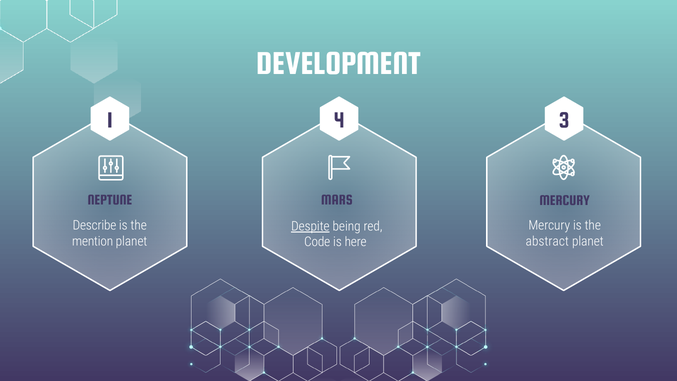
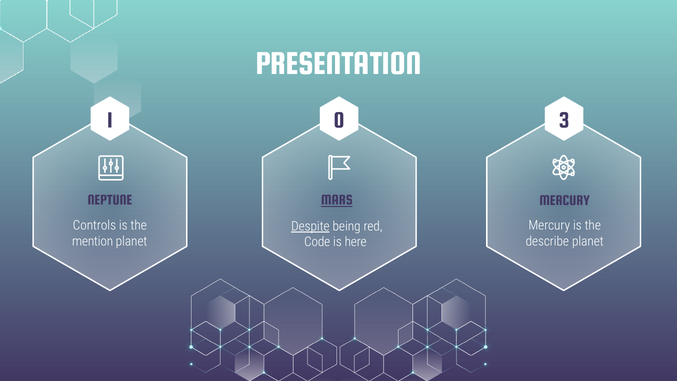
DEVELOPMENT: DEVELOPMENT -> PRESENTATION (339, 63)
4: 4 -> 0 (339, 120)
MARS underline: none -> present (337, 200)
Describe: Describe -> Controls (94, 225)
abstract: abstract -> describe (547, 241)
